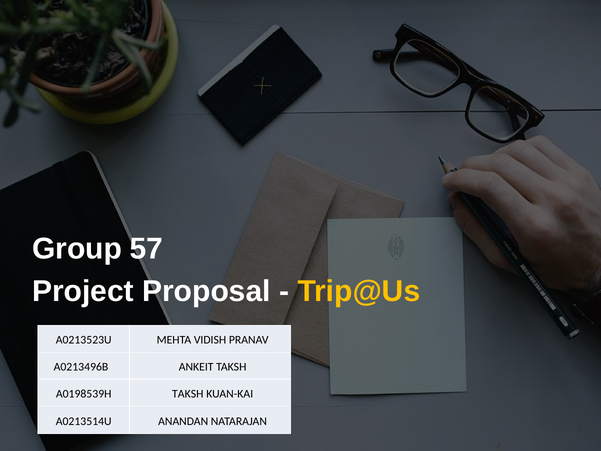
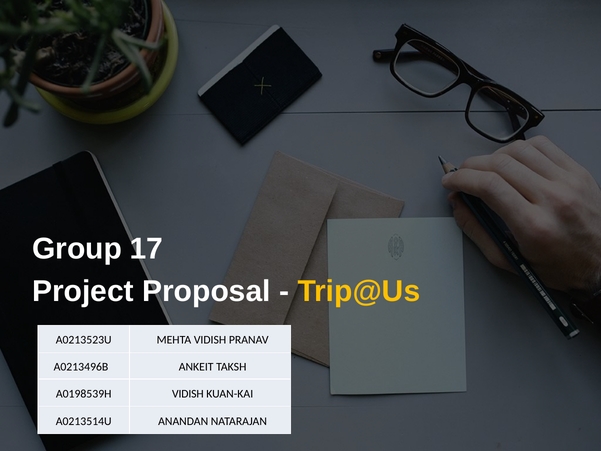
57: 57 -> 17 (147, 249)
A0198539H TAKSH: TAKSH -> VIDISH (188, 394)
